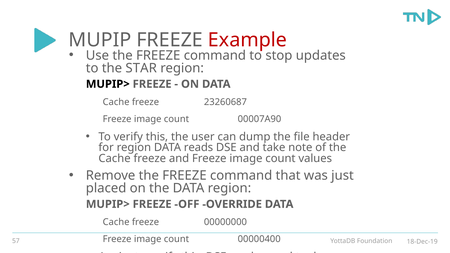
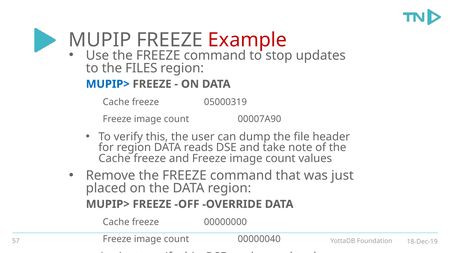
STAR: STAR -> FILES (141, 68)
MUPIP> colour: black -> blue (108, 84)
23260687: 23260687 -> 05000319 (225, 102)
00000400: 00000400 -> 00000040 (259, 239)
